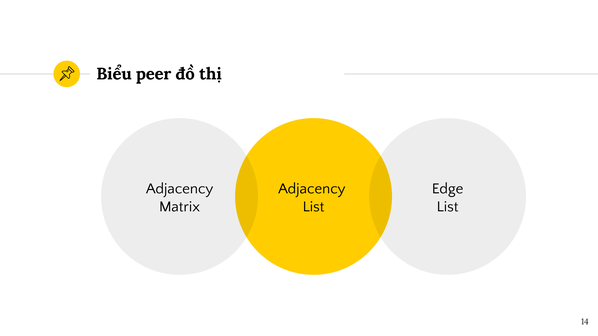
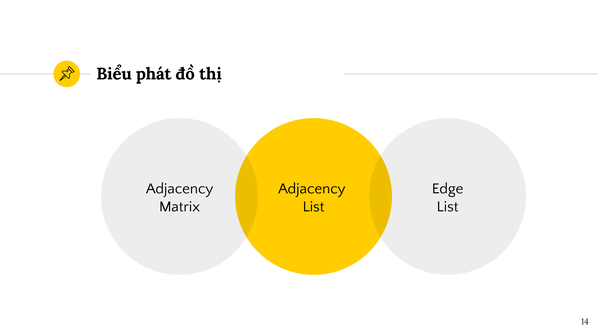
peer: peer -> phát (154, 74)
